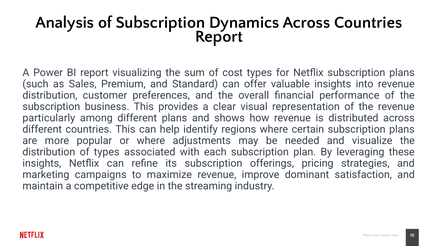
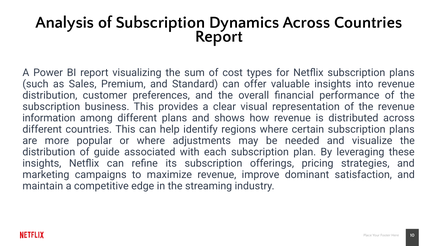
particularly: particularly -> information (49, 118)
of types: types -> guide (107, 152)
